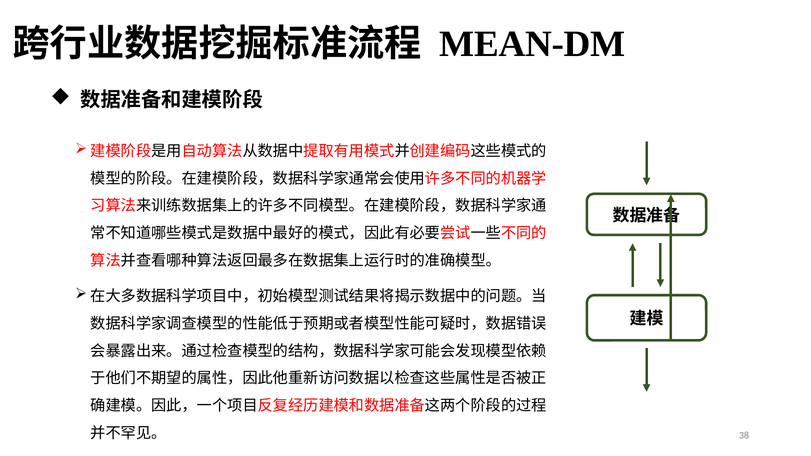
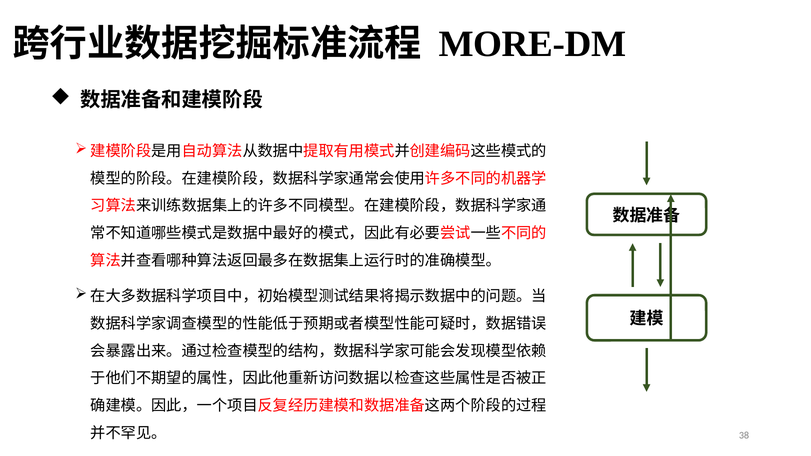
MEAN-DM: MEAN-DM -> MORE-DM (532, 44)
